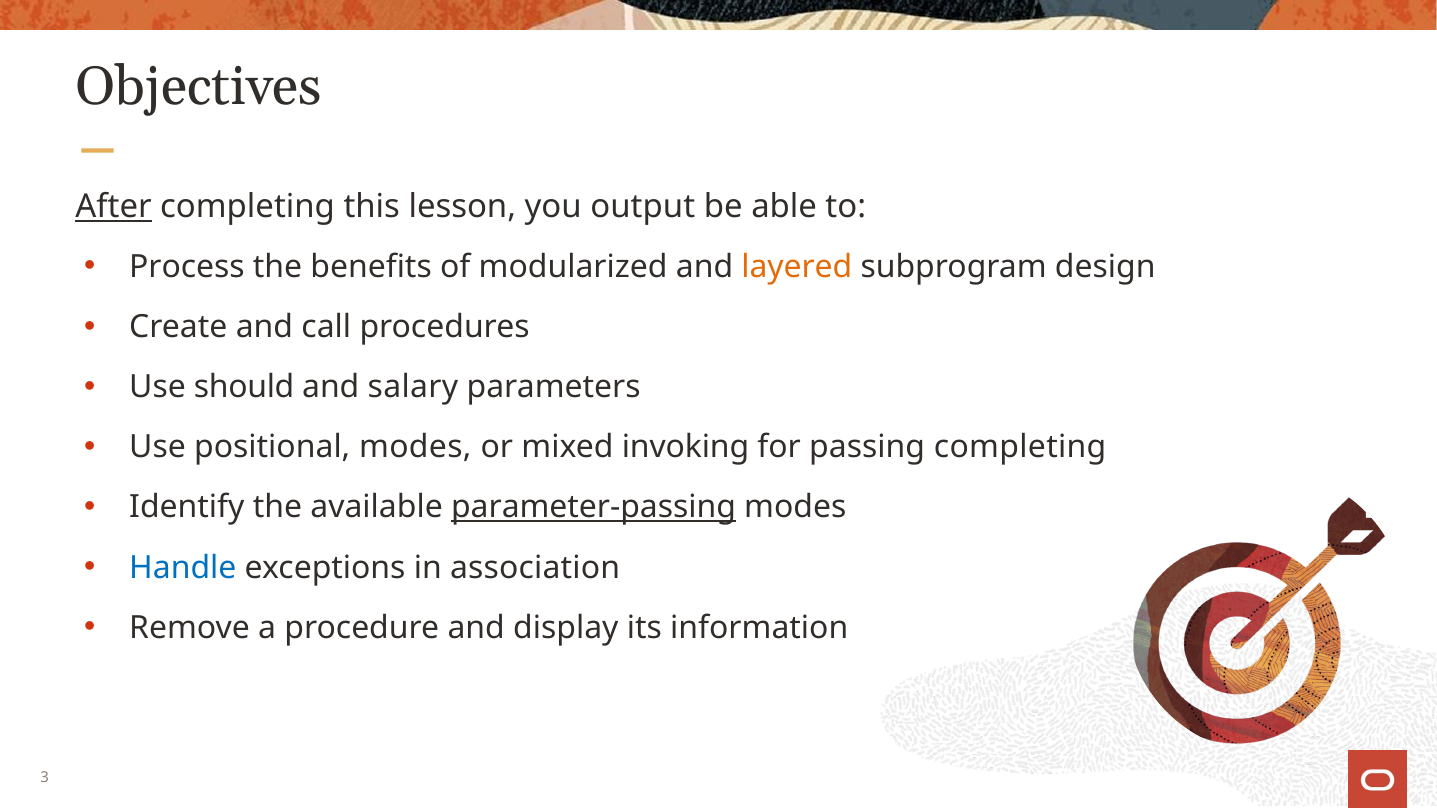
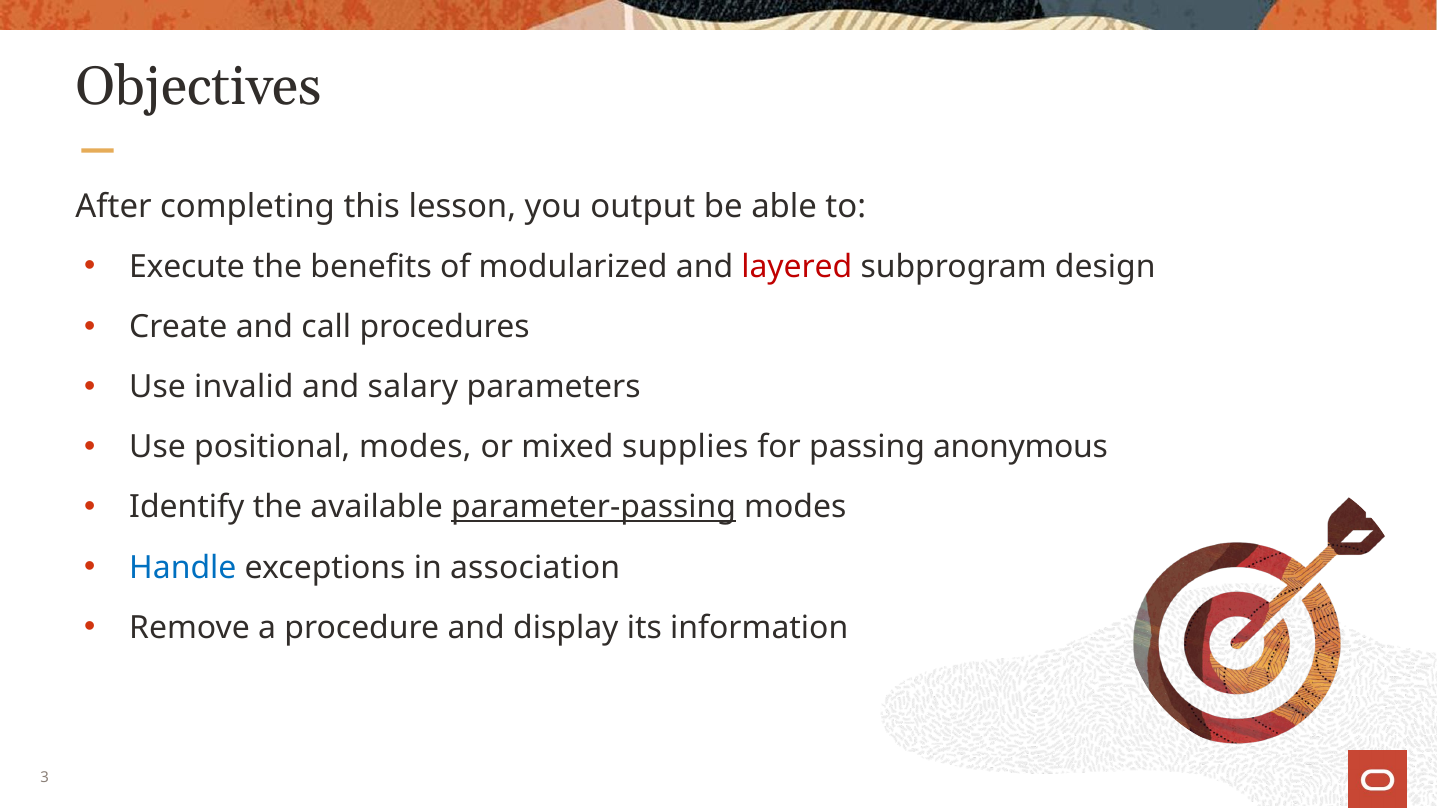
After underline: present -> none (114, 207)
Process: Process -> Execute (187, 267)
layered colour: orange -> red (797, 267)
should: should -> invalid (244, 387)
invoking: invoking -> supplies (685, 448)
passing completing: completing -> anonymous (1020, 448)
